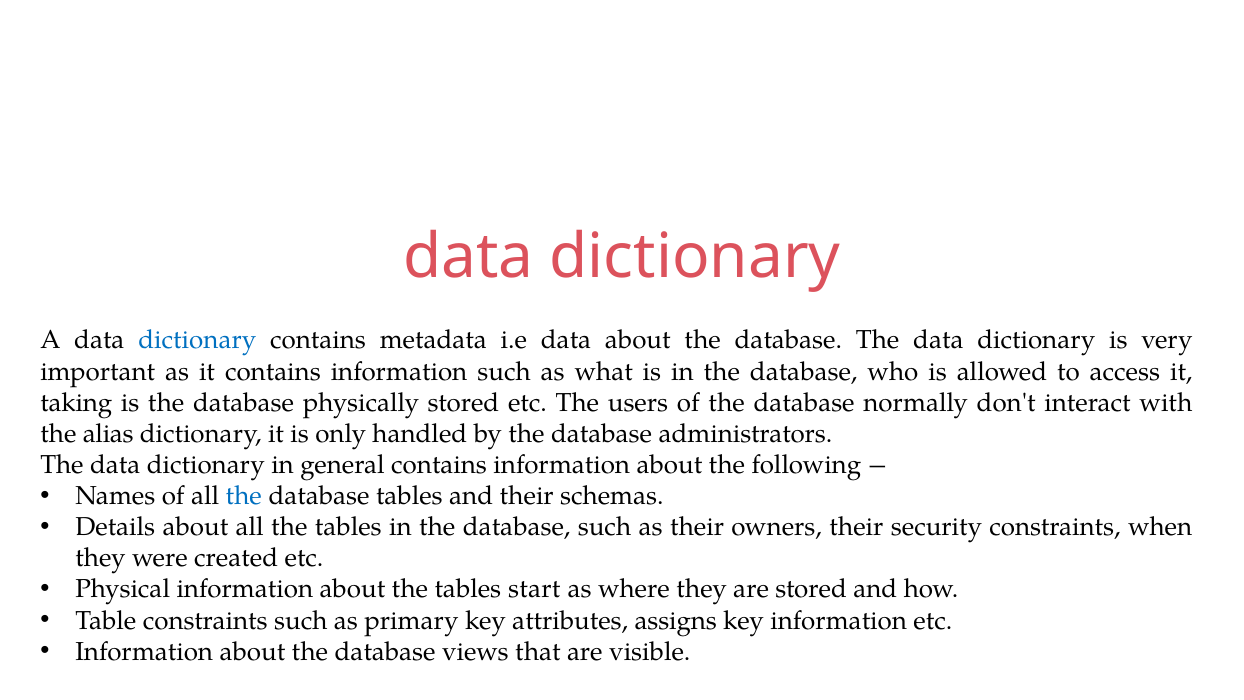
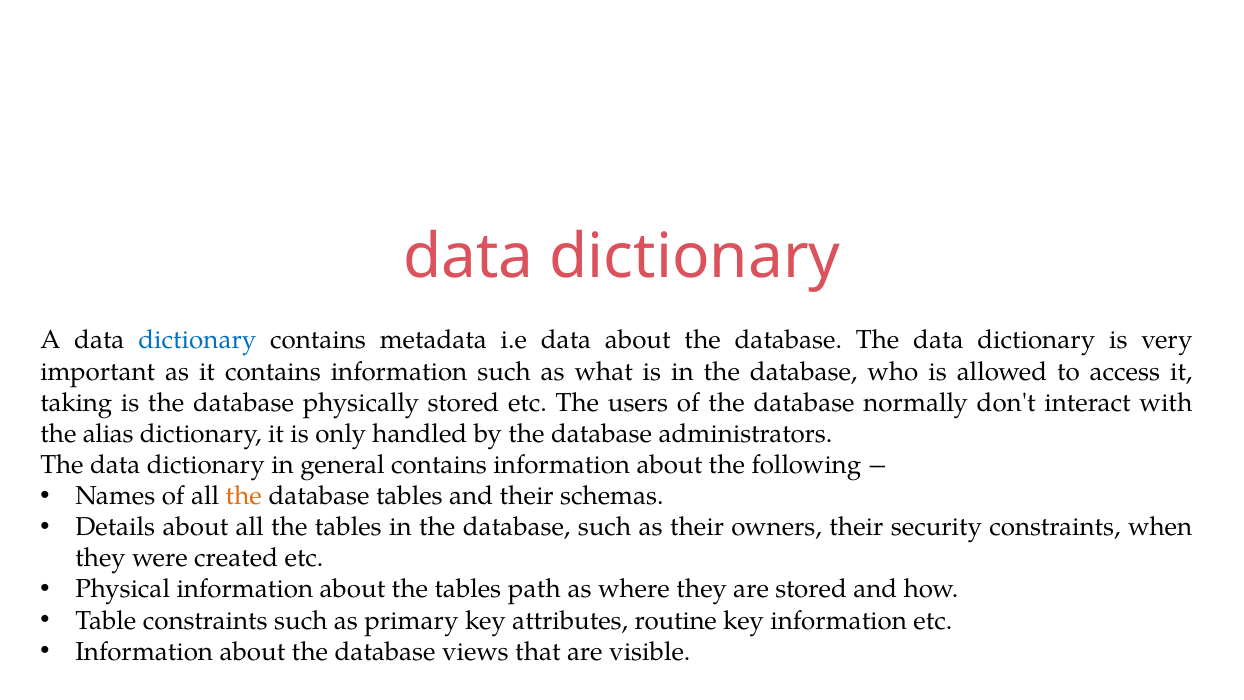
the colour: blue -> orange (244, 496)
start: start -> path (534, 589)
assigns: assigns -> routine (676, 620)
